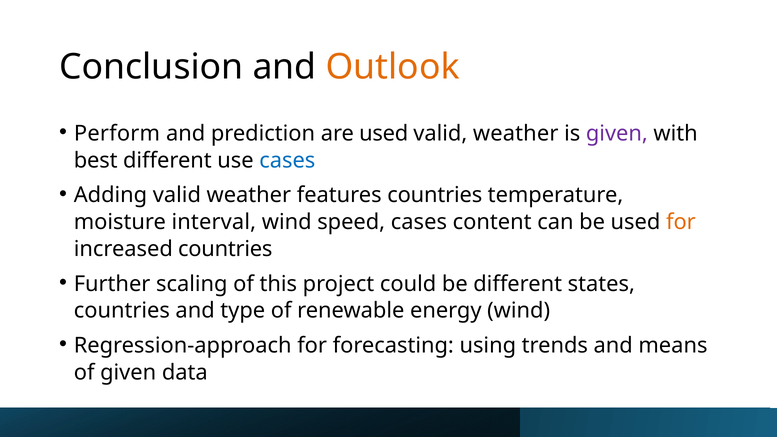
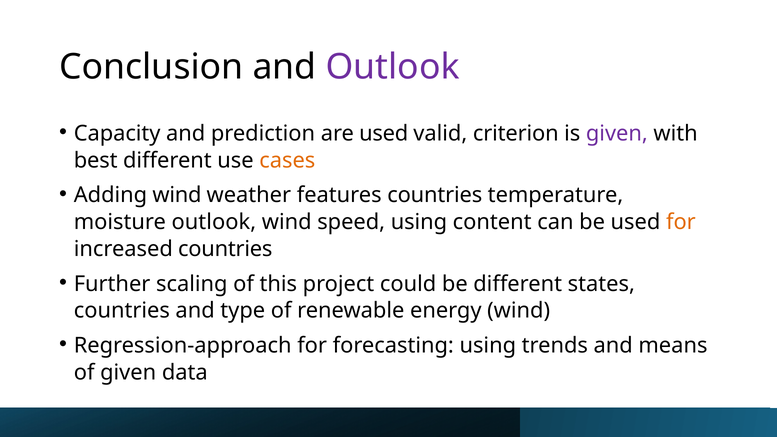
Outlook colour: orange -> purple (393, 67)
Perform: Perform -> Capacity (117, 134)
weather: weather -> criterion (516, 134)
cases colour: blue -> orange (287, 160)
Adding valid: valid -> wind (177, 195)
moisture interval: interval -> outlook (214, 222)
speed cases: cases -> using (419, 222)
